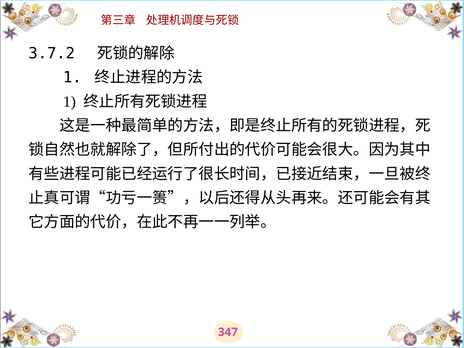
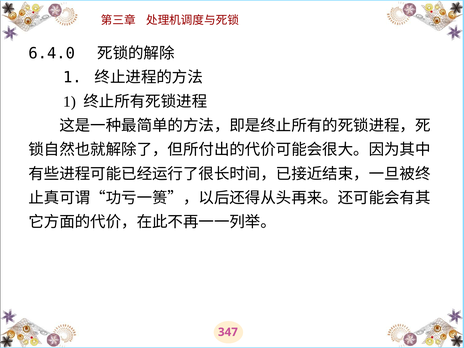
3.7.2: 3.7.2 -> 6.4.0 (52, 53)
